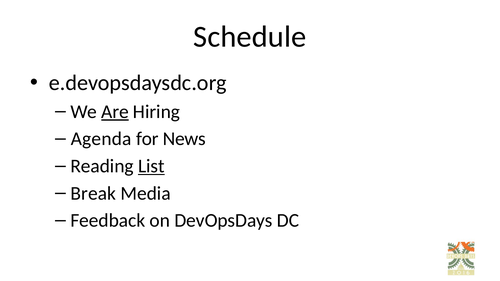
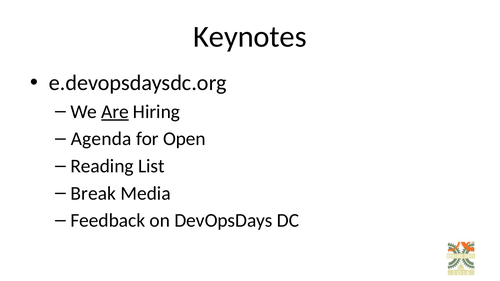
Schedule: Schedule -> Keynotes (250, 37)
News: News -> Open (184, 139)
List underline: present -> none (151, 166)
